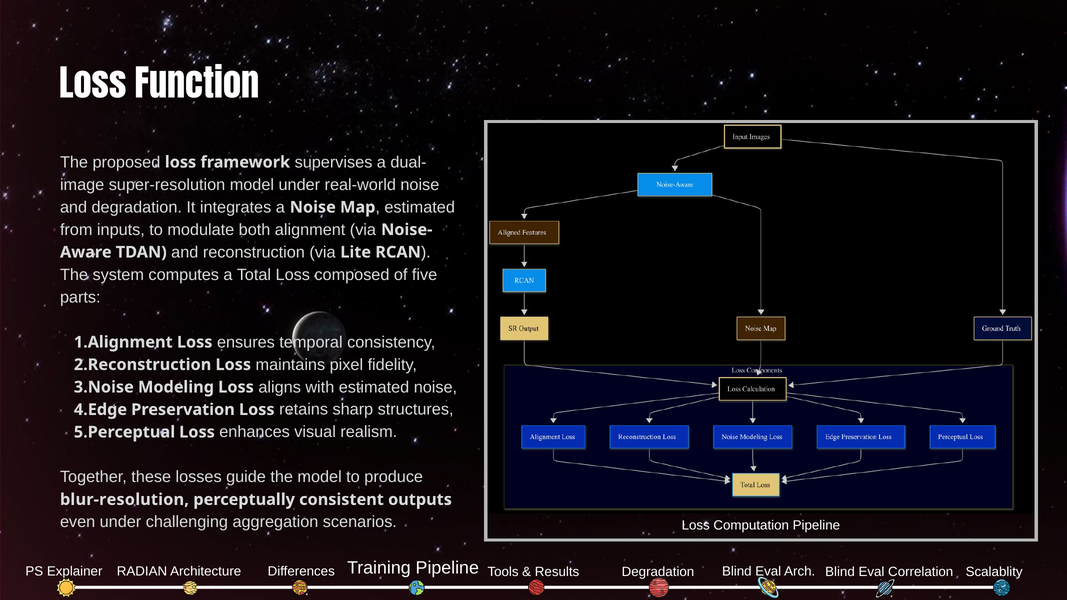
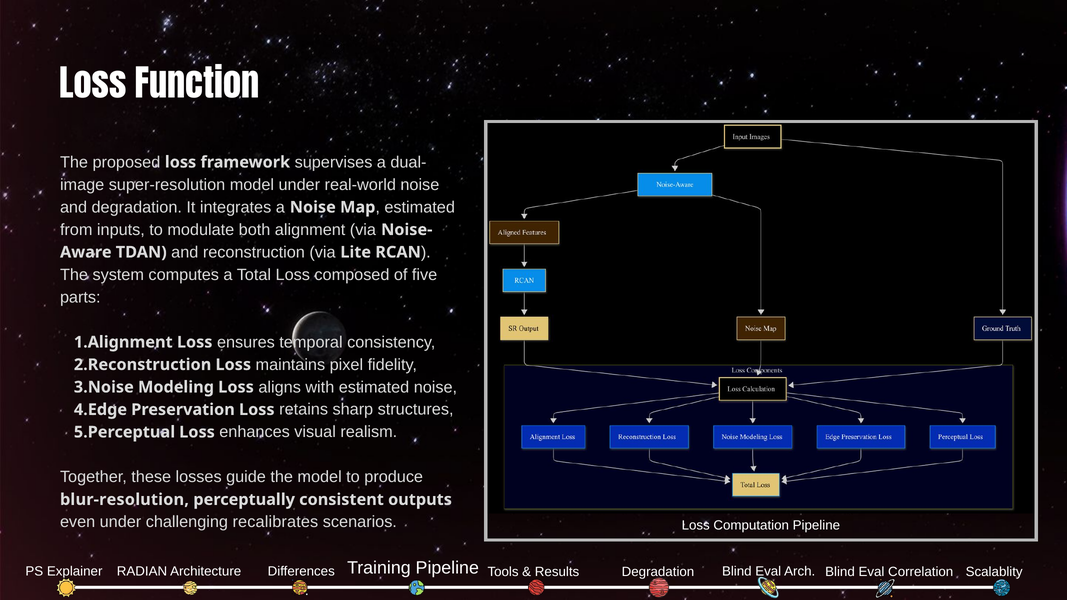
aggregation: aggregation -> recalibrates (275, 522)
